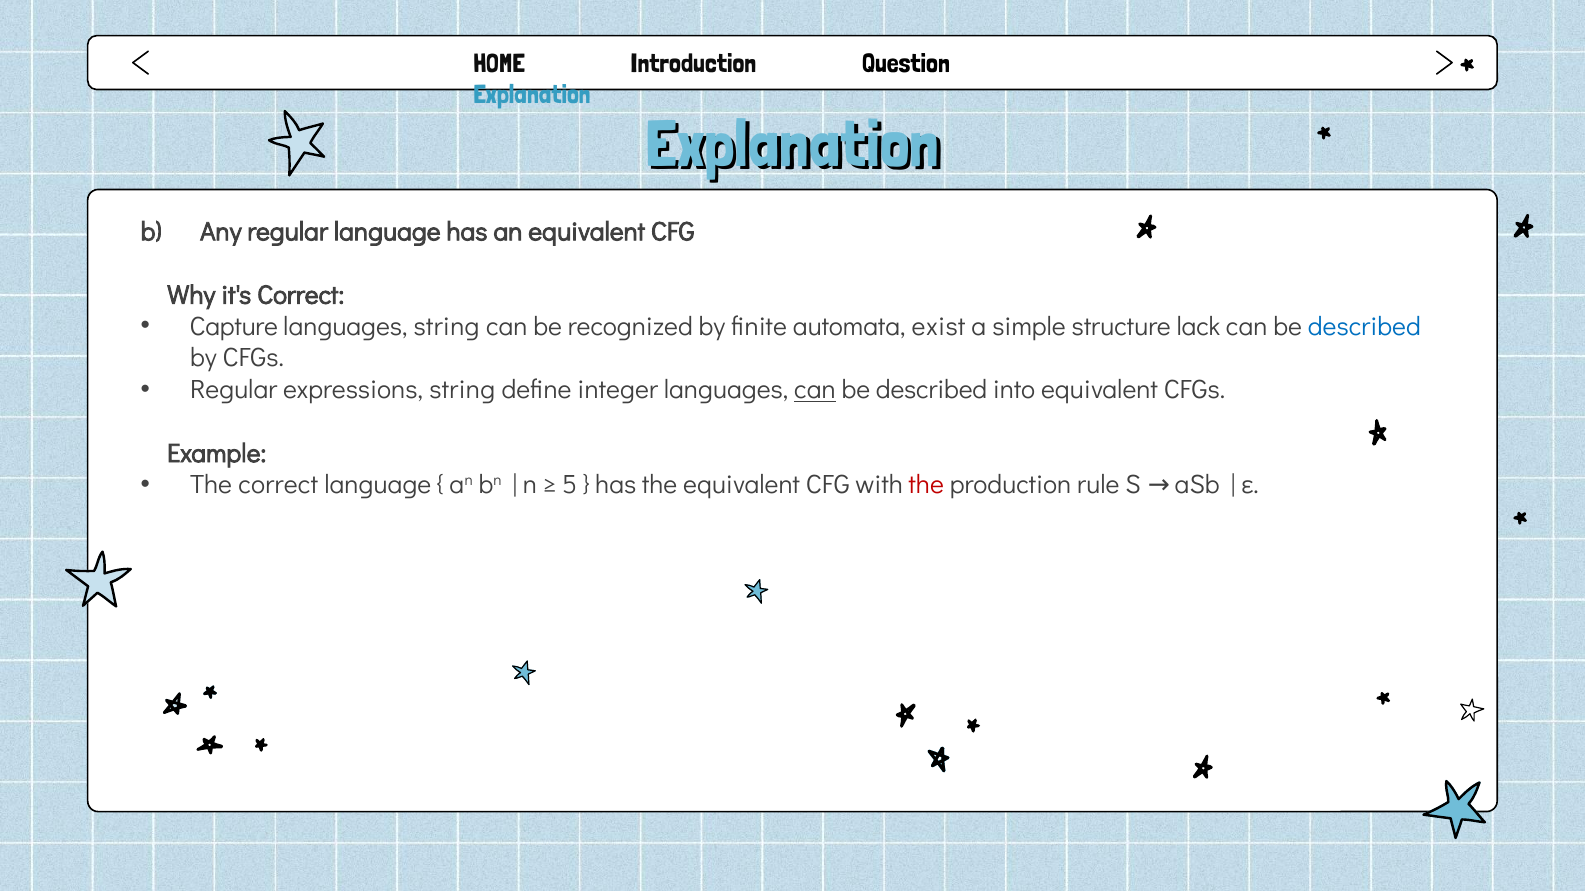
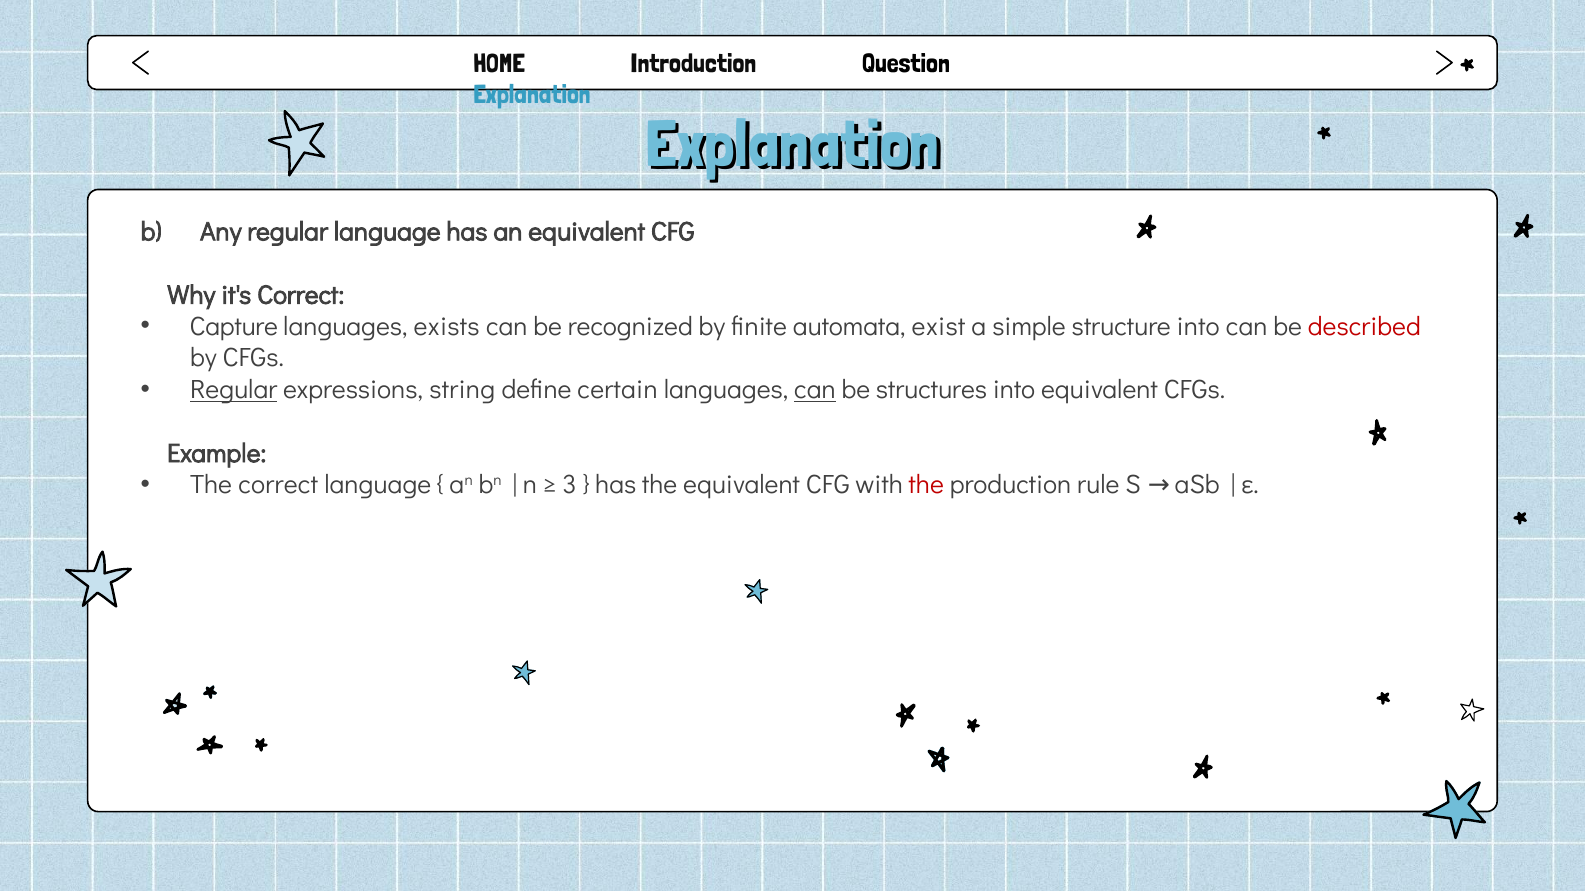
languages string: string -> exists (447, 327)
structure lack: lack -> into (1198, 327)
described colour: blue -> red (1364, 327)
Regular underline: none -> present (234, 390)
integer: integer -> certain (618, 390)
described: described -> structures (932, 390)
5: 5 -> 3 (569, 485)
